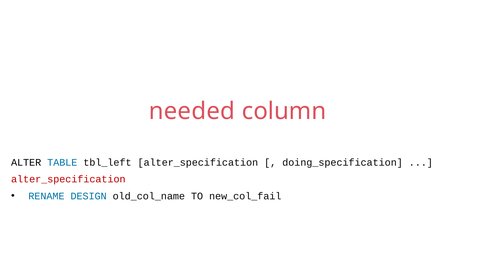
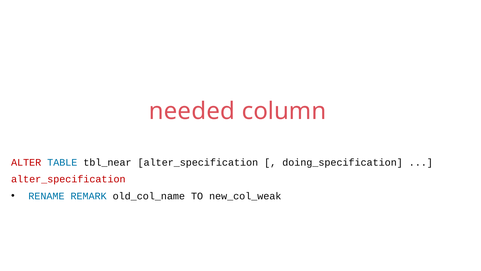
ALTER colour: black -> red (26, 162)
tbl_left: tbl_left -> tbl_near (107, 162)
DESIGN: DESIGN -> REMARK (89, 196)
new_col_fail: new_col_fail -> new_col_weak (245, 196)
